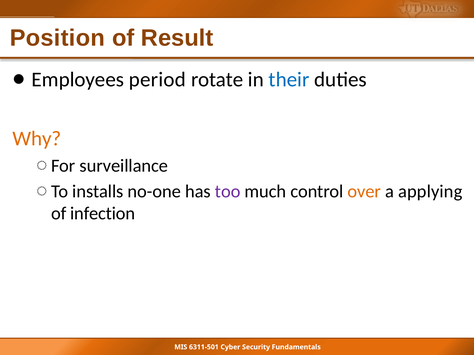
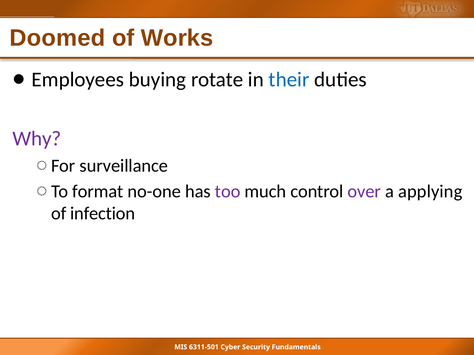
Position: Position -> Doomed (57, 38)
Result: Result -> Works (177, 38)
period: period -> buying (158, 80)
Why colour: orange -> purple (37, 139)
installs: installs -> format (98, 192)
over colour: orange -> purple (364, 192)
